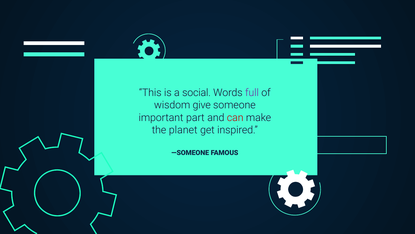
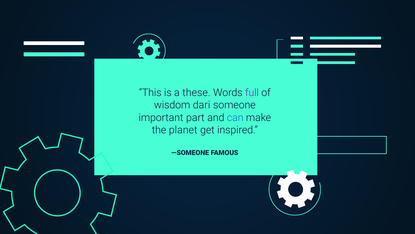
social: social -> these (196, 93)
give: give -> dari (202, 105)
can colour: red -> blue (235, 117)
